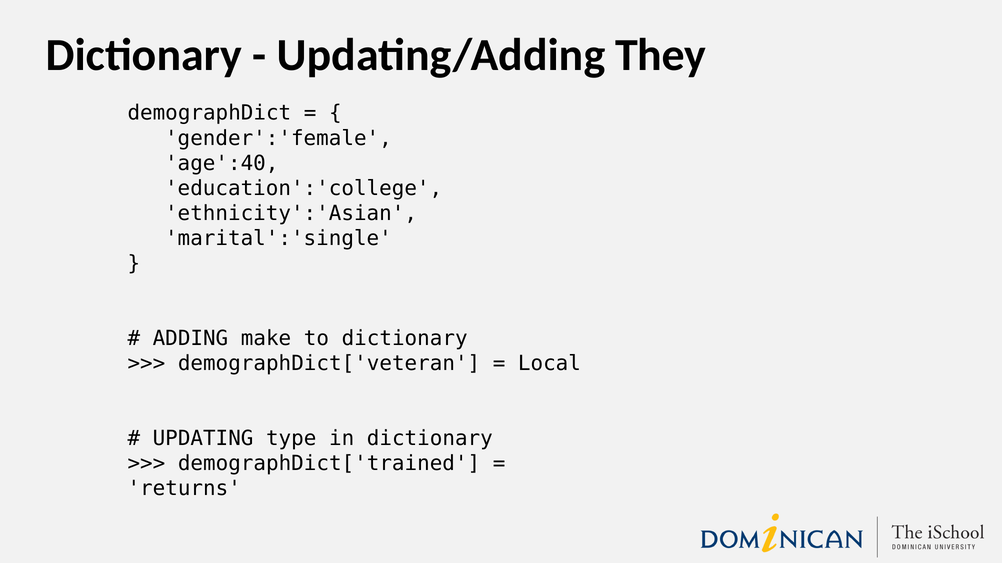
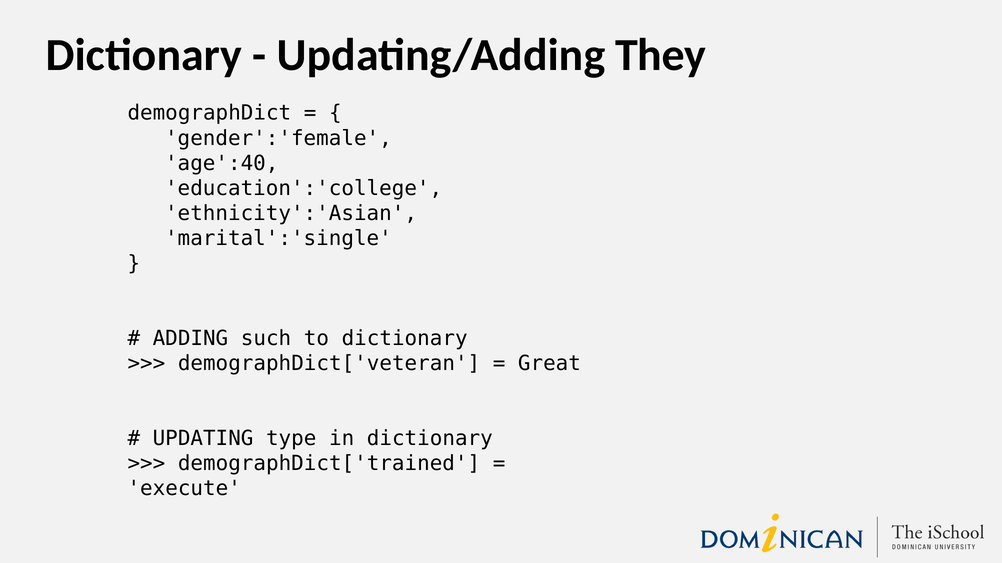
make: make -> such (266, 339)
Local: Local -> Great (549, 364)
returns: returns -> execute (184, 489)
